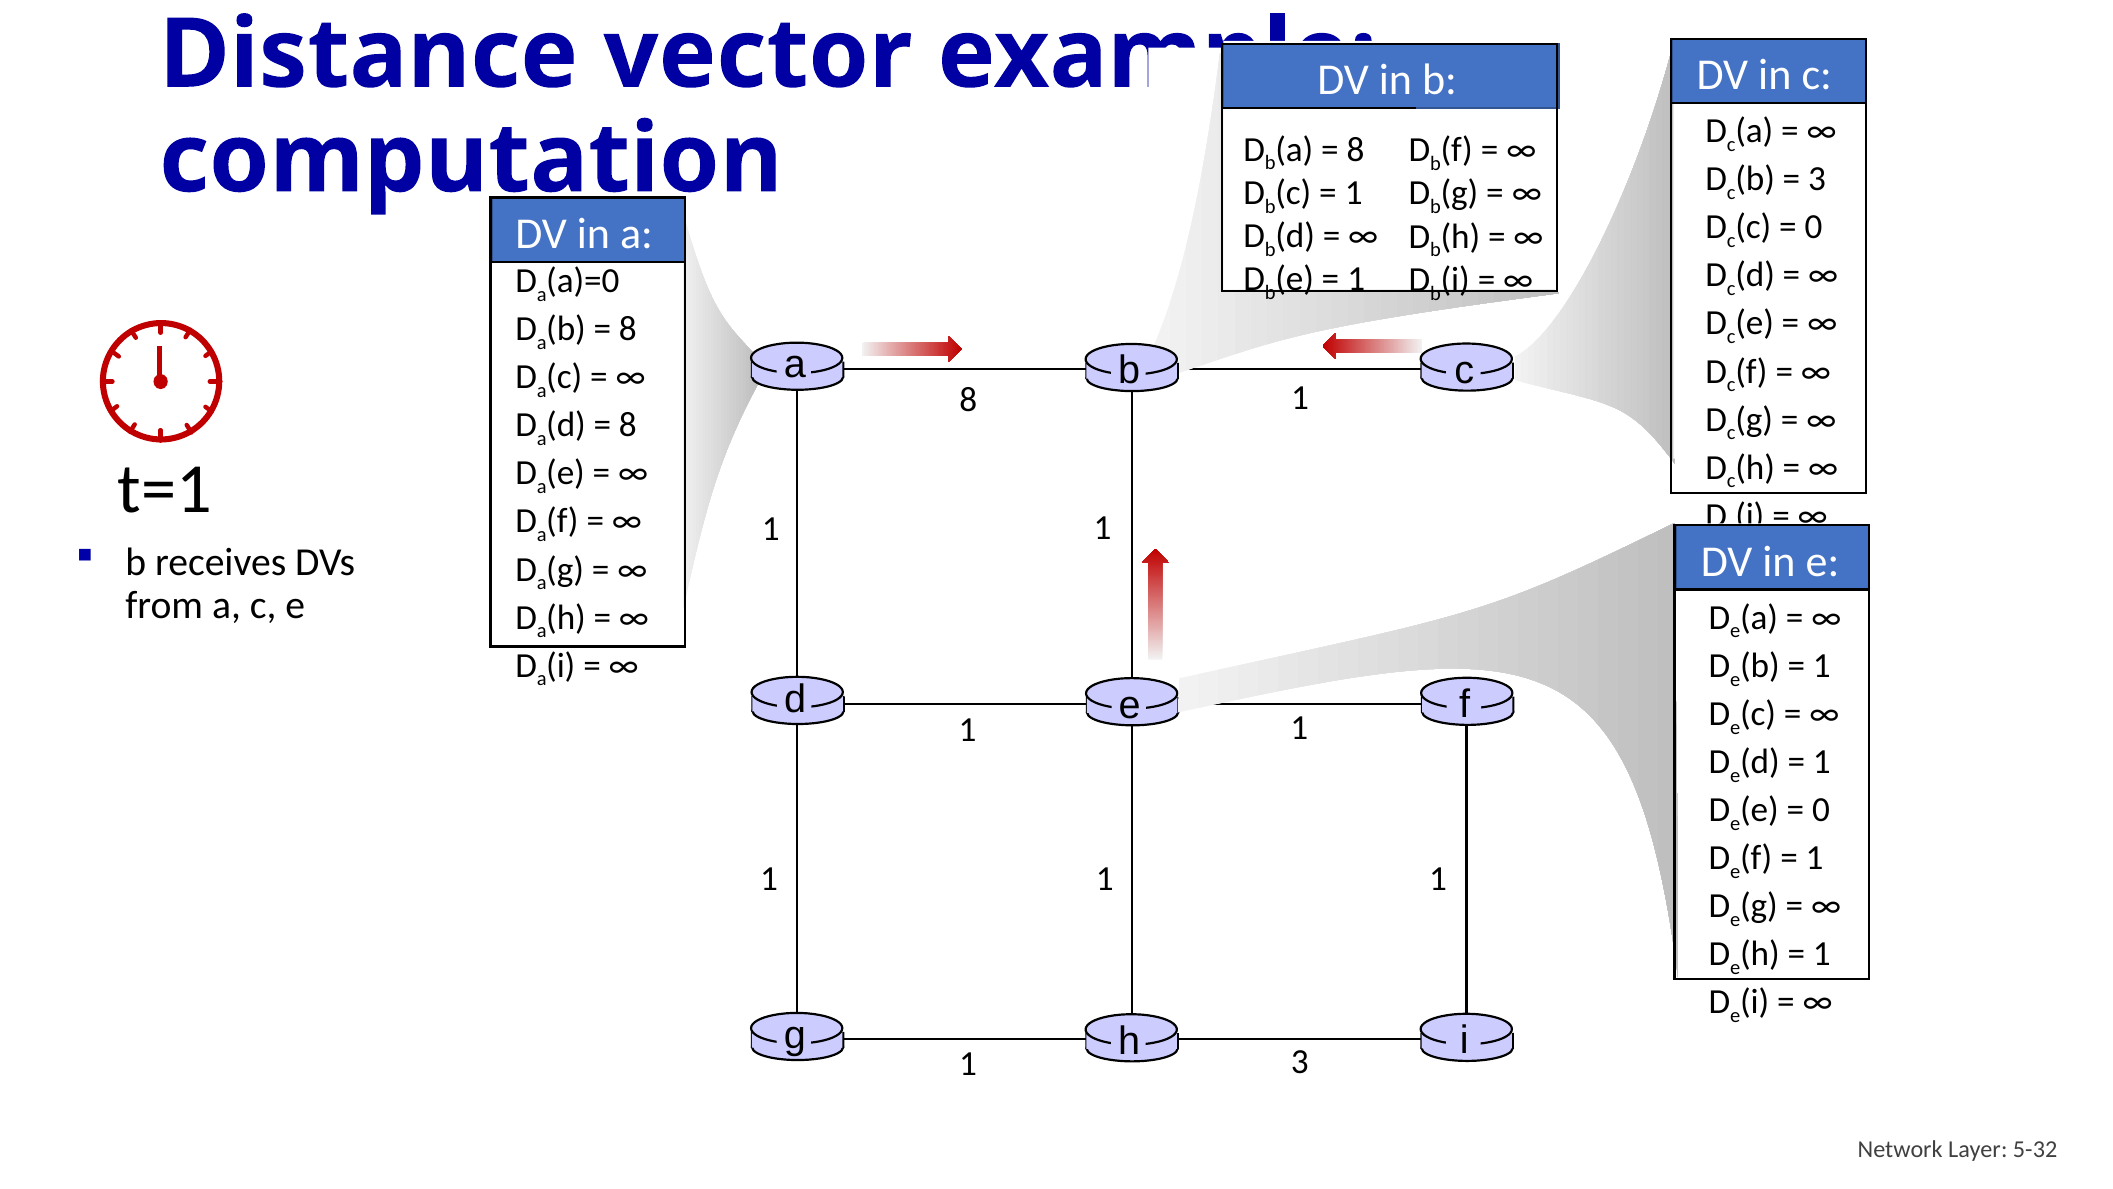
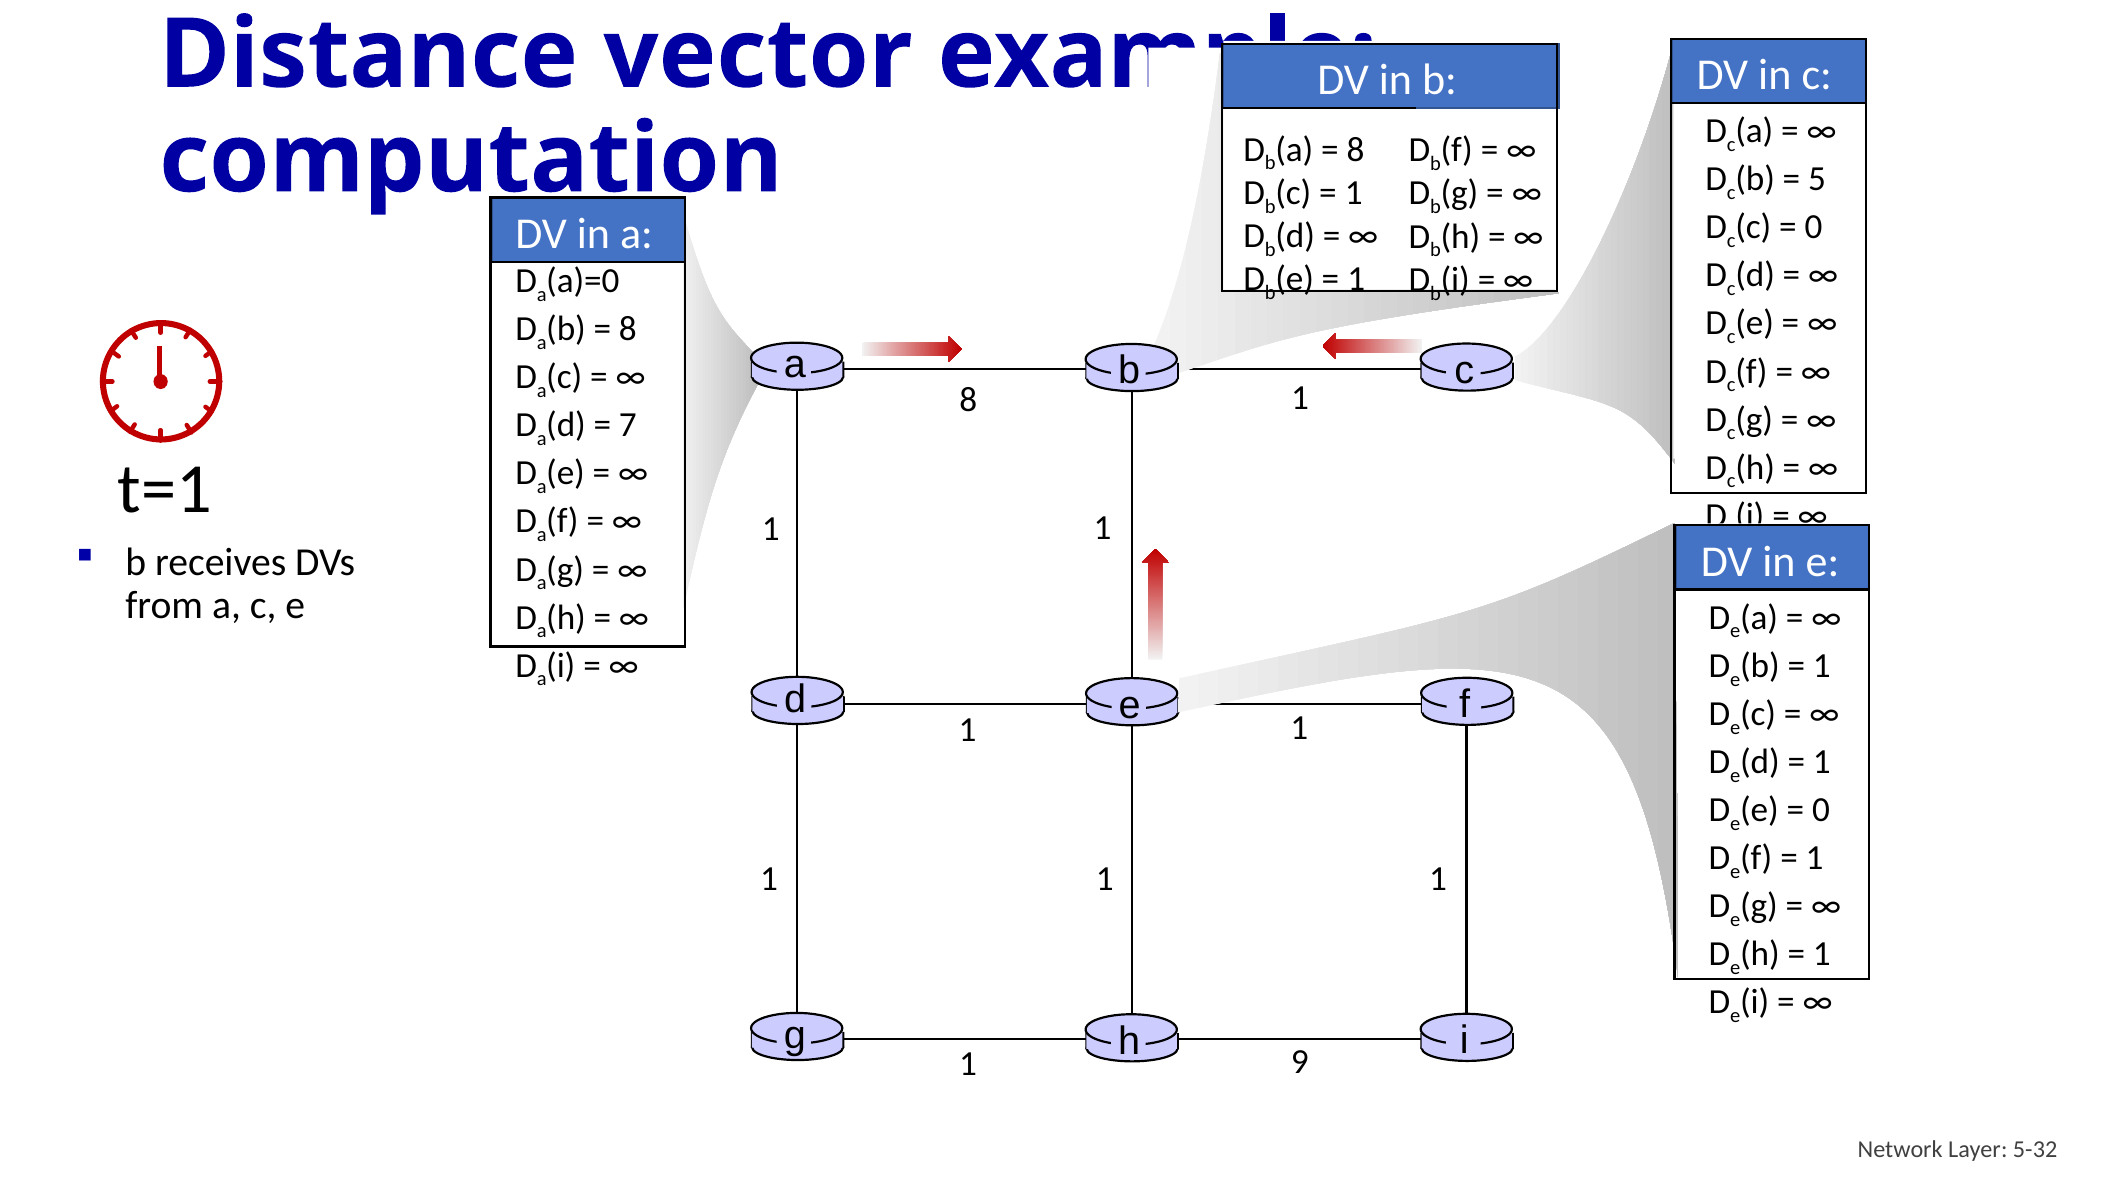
3: 3 -> 5 (1817, 179)
8: 8 -> 7 (628, 425)
1 3: 3 -> 9 (1300, 1061)
